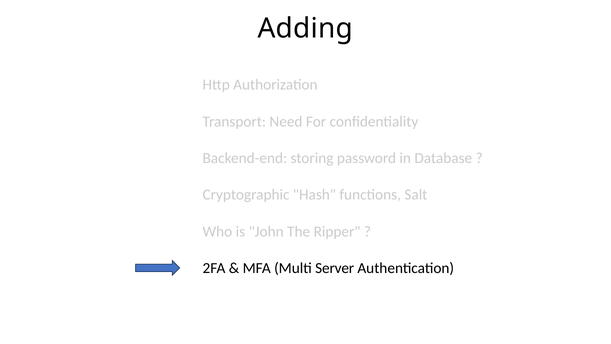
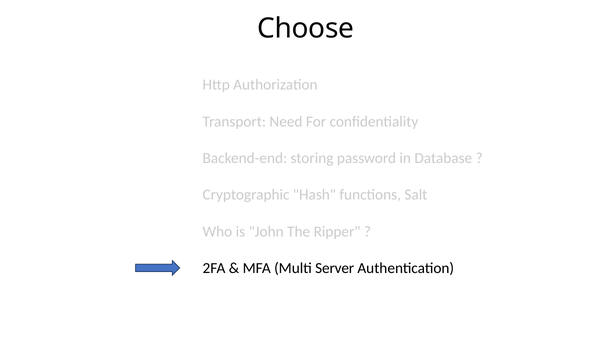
Adding: Adding -> Choose (306, 29)
